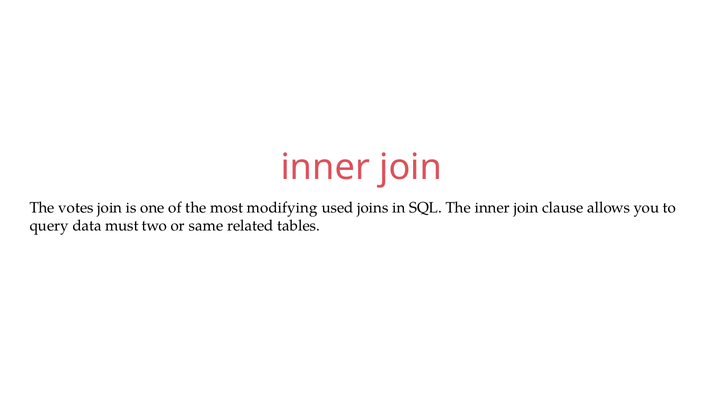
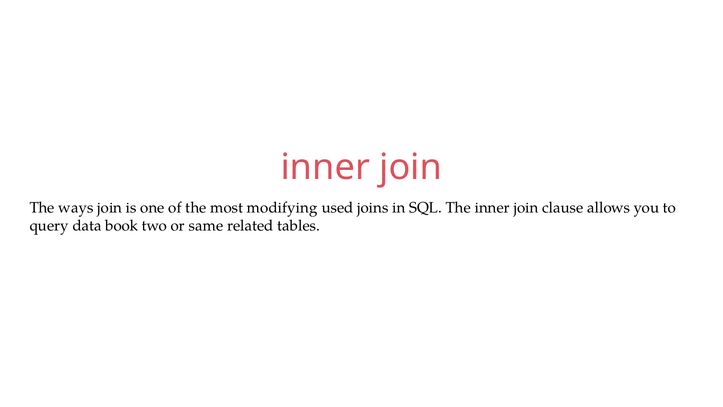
votes: votes -> ways (76, 207)
must: must -> book (122, 226)
